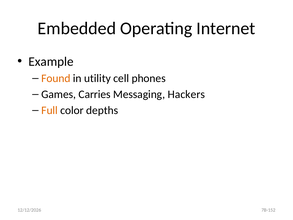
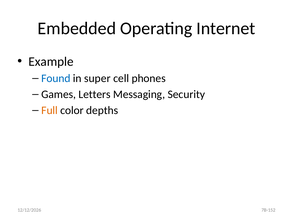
Found colour: orange -> blue (56, 78)
utility: utility -> super (97, 78)
Carries: Carries -> Letters (95, 94)
Hackers: Hackers -> Security (186, 94)
